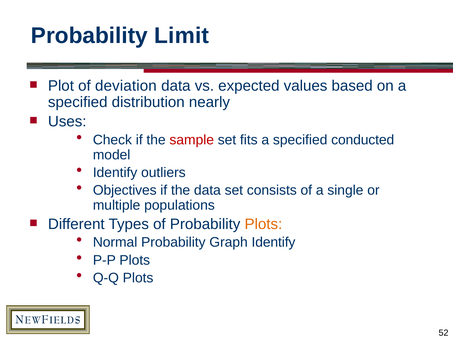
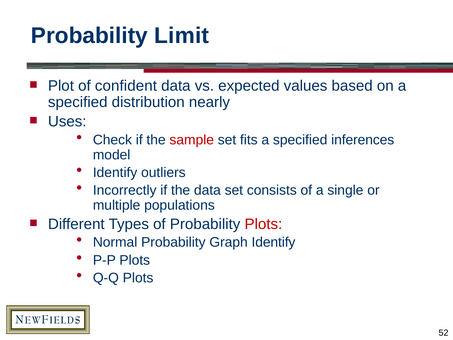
deviation: deviation -> confident (126, 86)
conducted: conducted -> inferences (363, 140)
Objectives: Objectives -> Incorrectly (125, 190)
Plots colour: orange -> red (263, 224)
